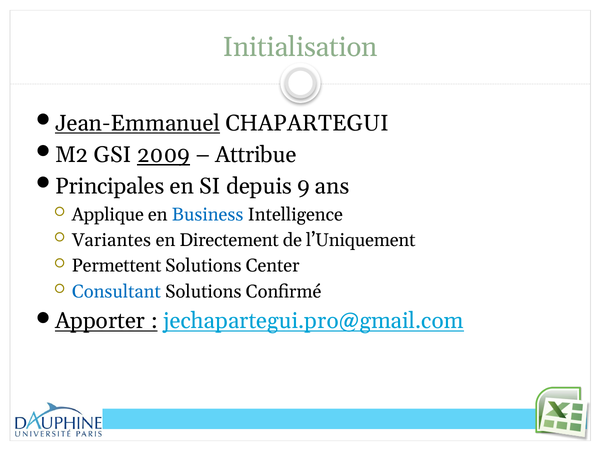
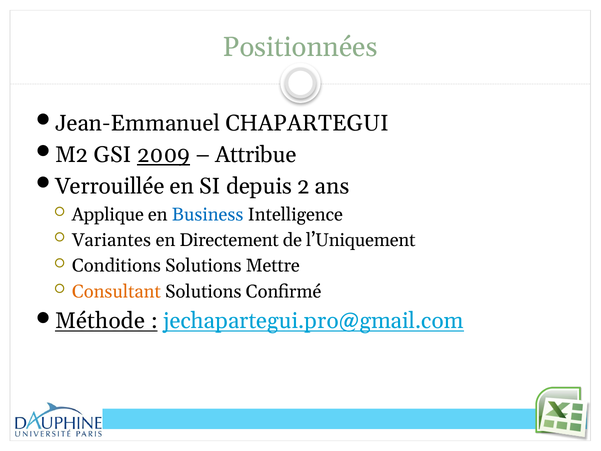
Initialisation: Initialisation -> Positionnées (300, 47)
Jean-Emmanuel underline: present -> none (138, 123)
Principales: Principales -> Verrouillée (110, 186)
9: 9 -> 2 (304, 186)
Permettent: Permettent -> Conditions (116, 266)
Center: Center -> Mettre (273, 266)
Consultant colour: blue -> orange (116, 291)
Apporter: Apporter -> Méthode (100, 321)
